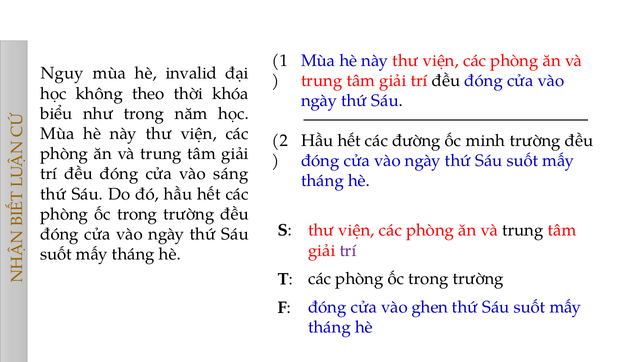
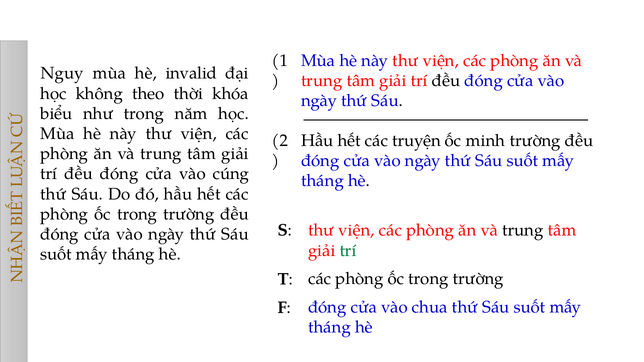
đường: đường -> truyện (417, 141)
sáng: sáng -> cúng (231, 174)
trí colour: purple -> green (348, 251)
ghen: ghen -> chua (430, 307)
